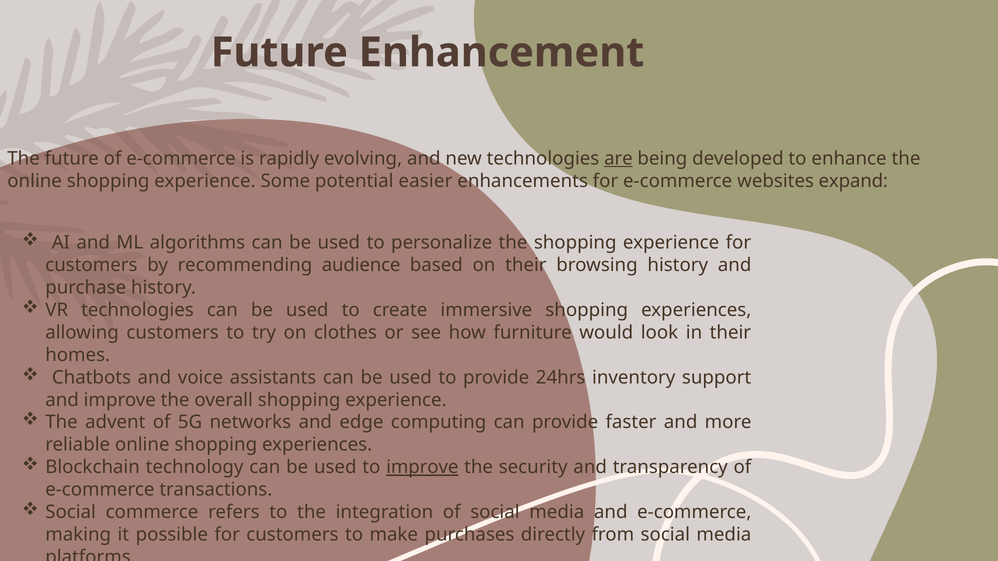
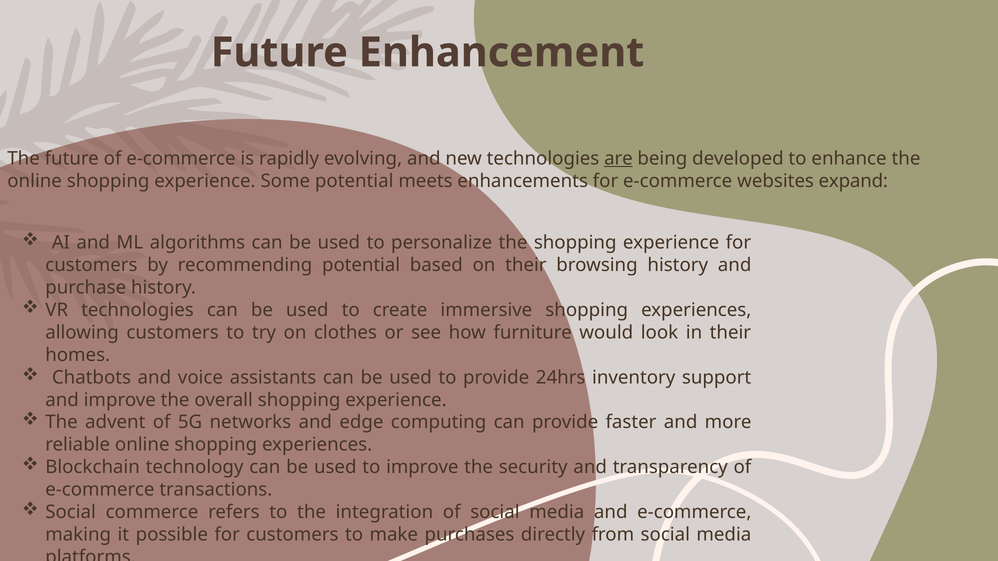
easier: easier -> meets (425, 181)
recommending audience: audience -> potential (361, 265)
improve underline: present -> none (422, 467)
